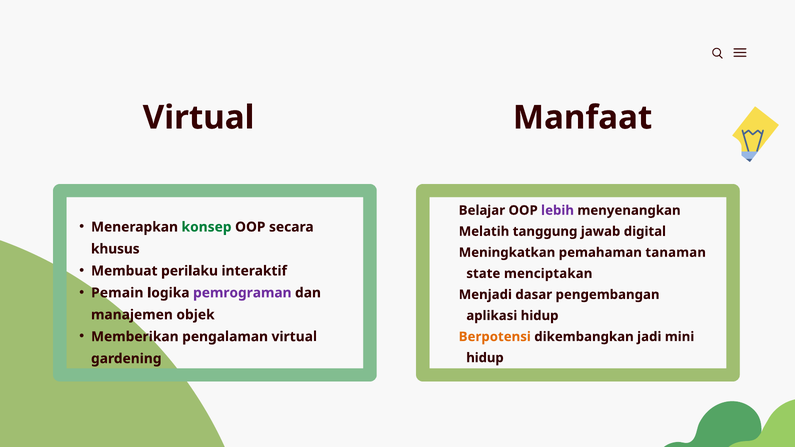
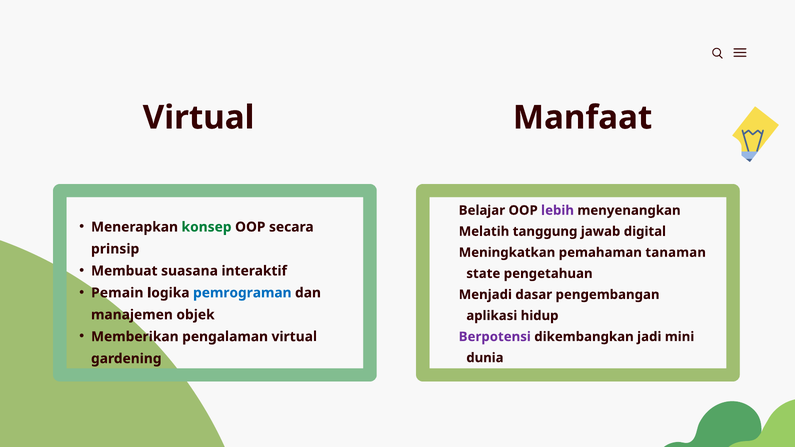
khusus: khusus -> prinsip (115, 249)
perilaku: perilaku -> suasana (190, 271)
menciptakan: menciptakan -> pengetahuan (548, 274)
pemrograman colour: purple -> blue (242, 293)
Berpotensi colour: orange -> purple (495, 337)
hidup: hidup -> dunia (485, 358)
